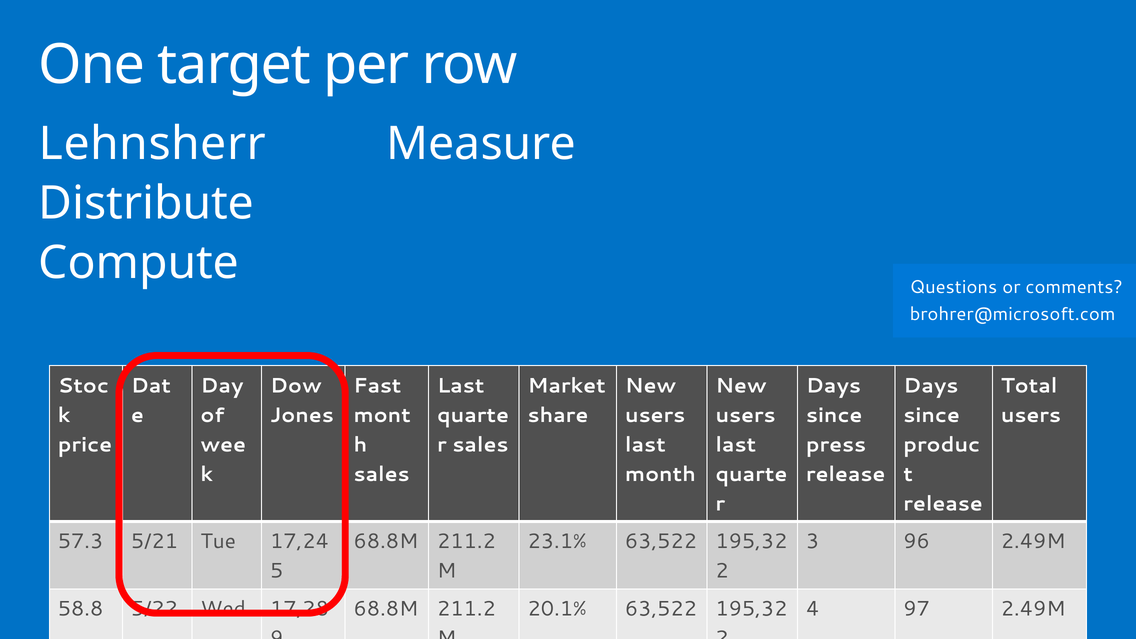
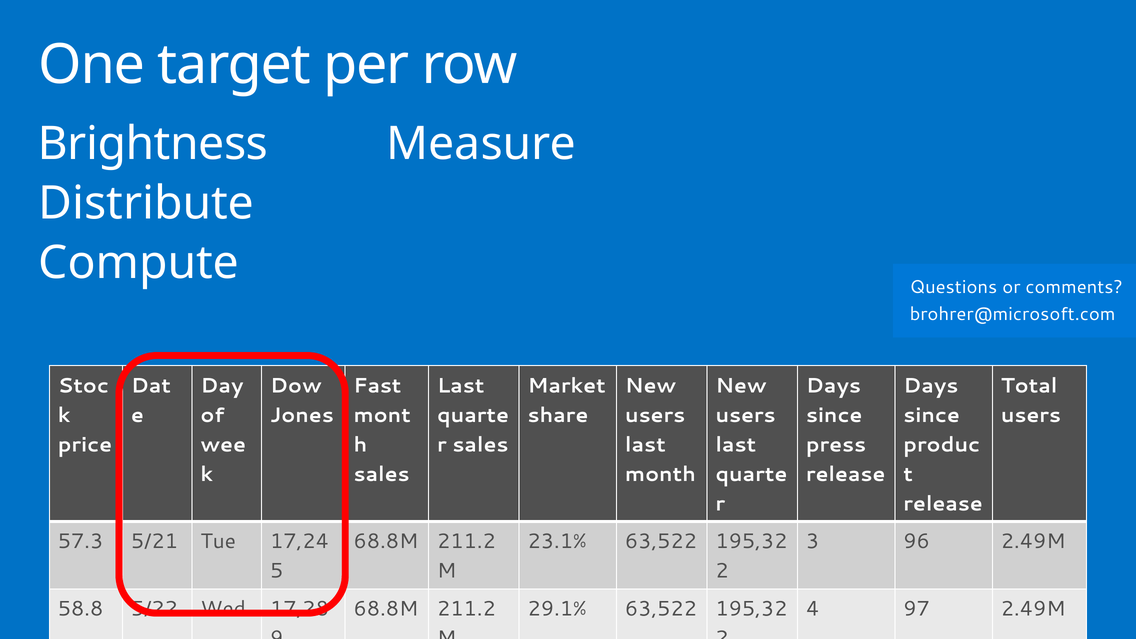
Lehnsherr: Lehnsherr -> Brightness (153, 144)
20.1%: 20.1% -> 29.1% (557, 609)
